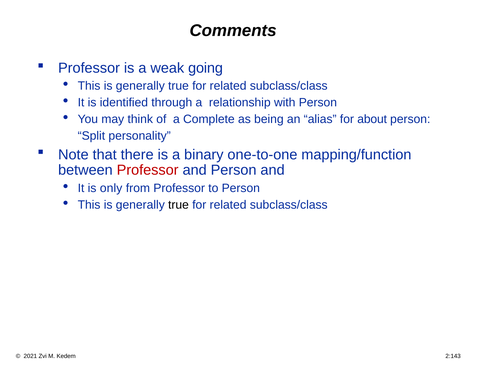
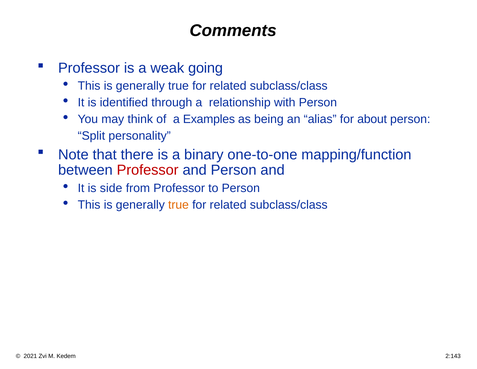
Complete: Complete -> Examples (209, 119)
only: only -> side (111, 188)
true colour: black -> orange (178, 205)
